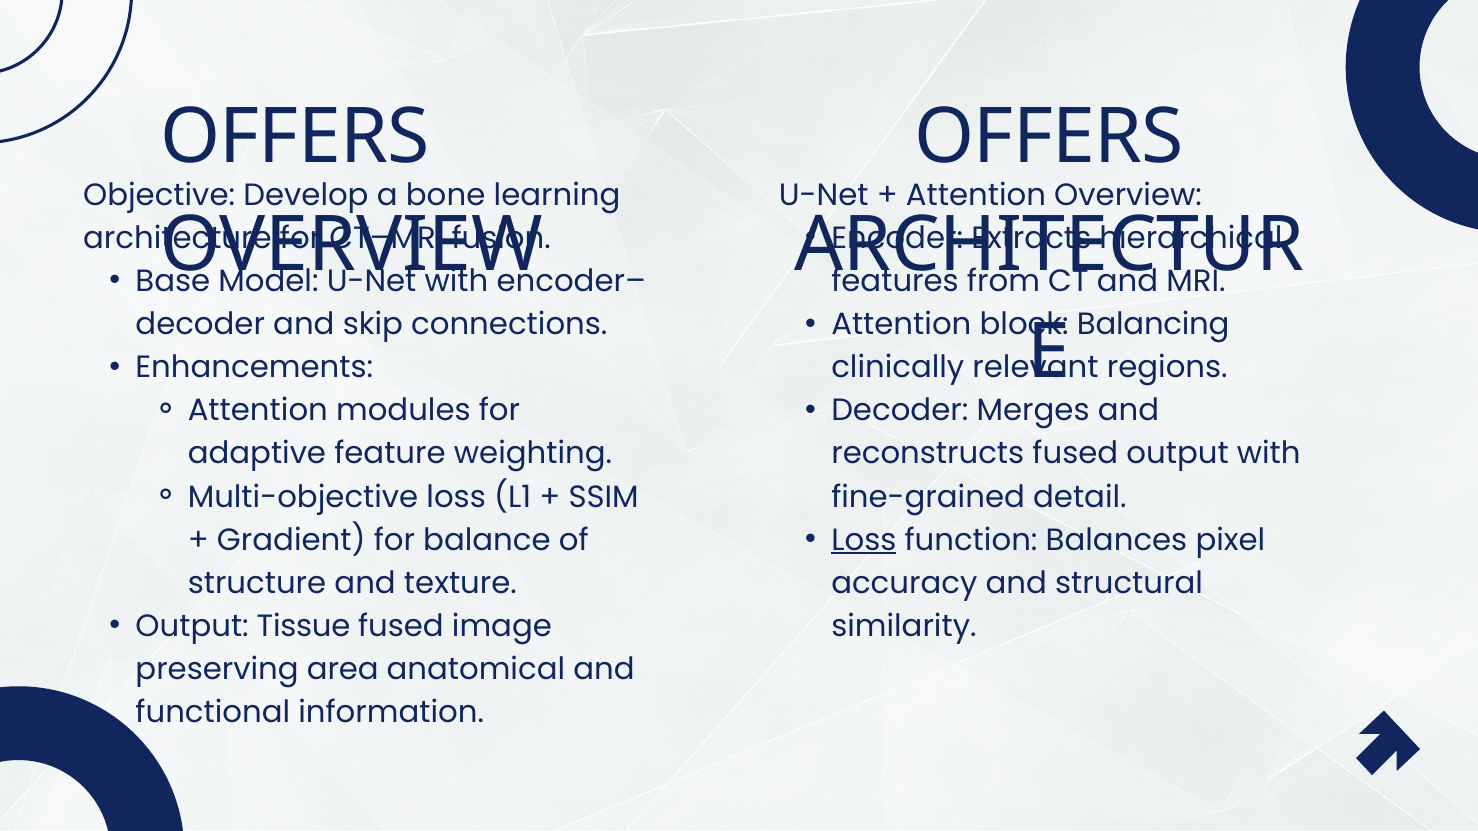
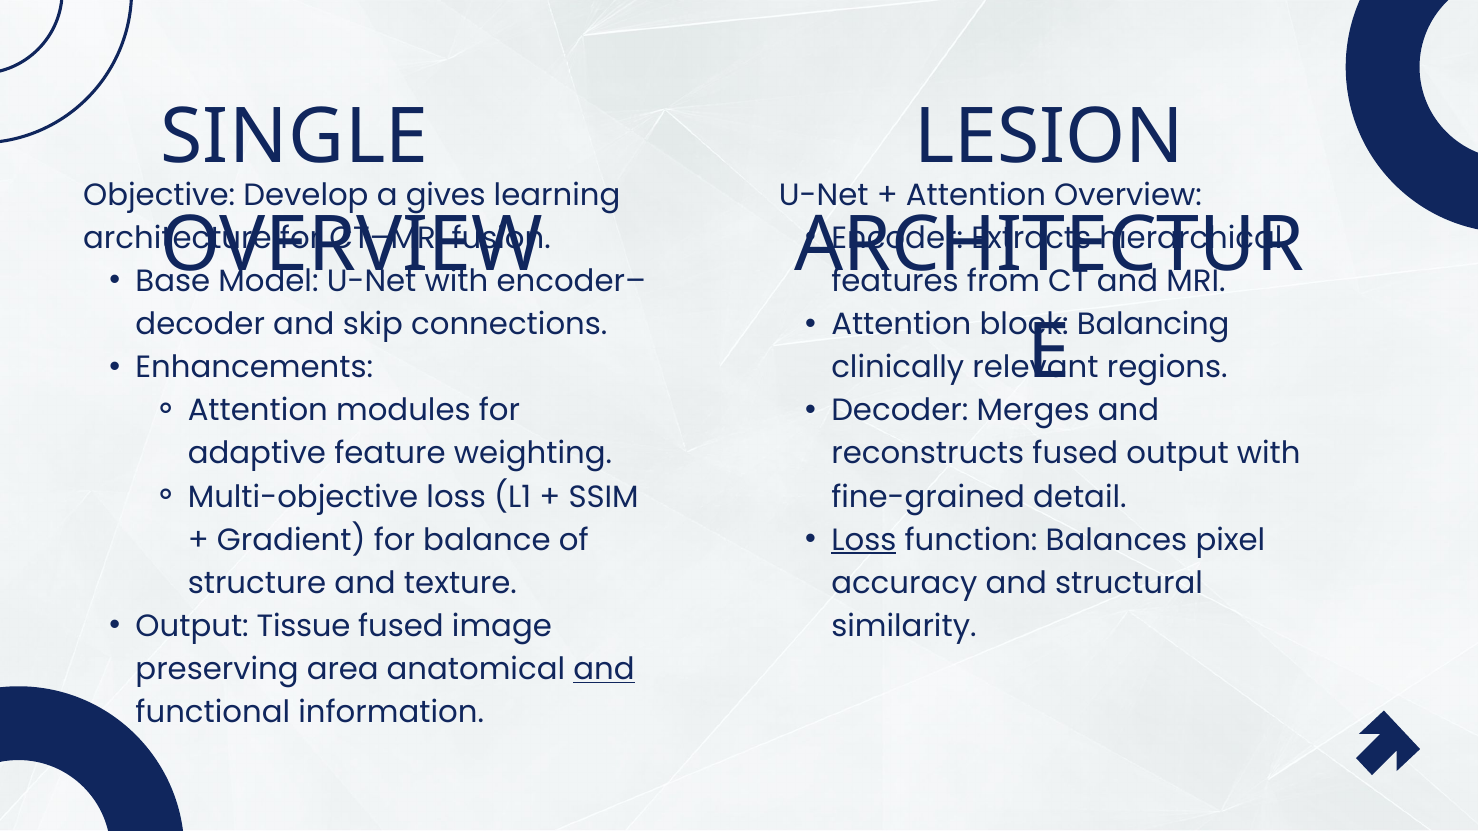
OFFERS: OFFERS -> SINGLE (294, 137)
OFFERS: OFFERS -> LESION (1049, 137)
bone: bone -> gives (446, 195)
and underline: none -> present (604, 670)
